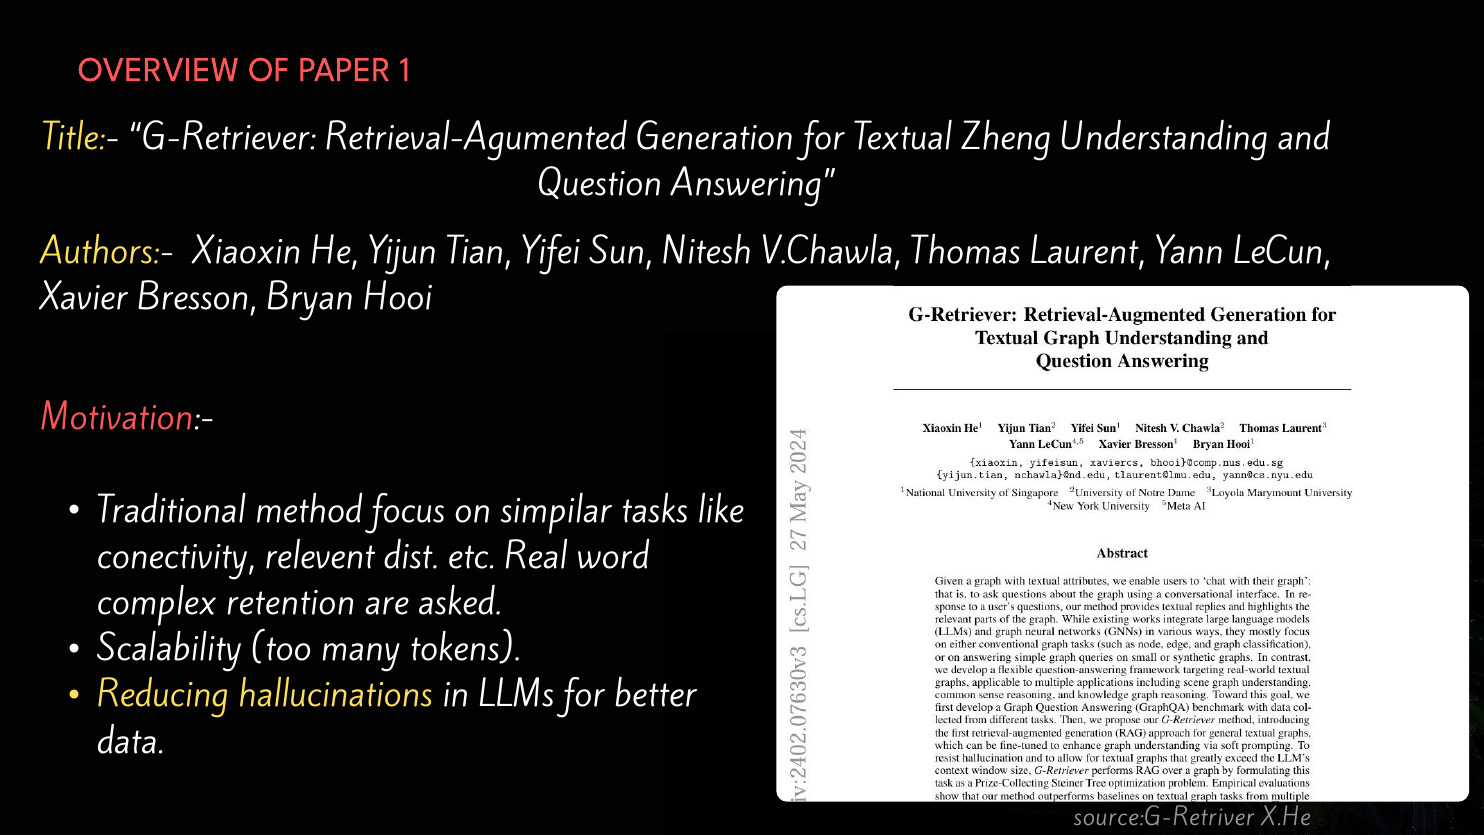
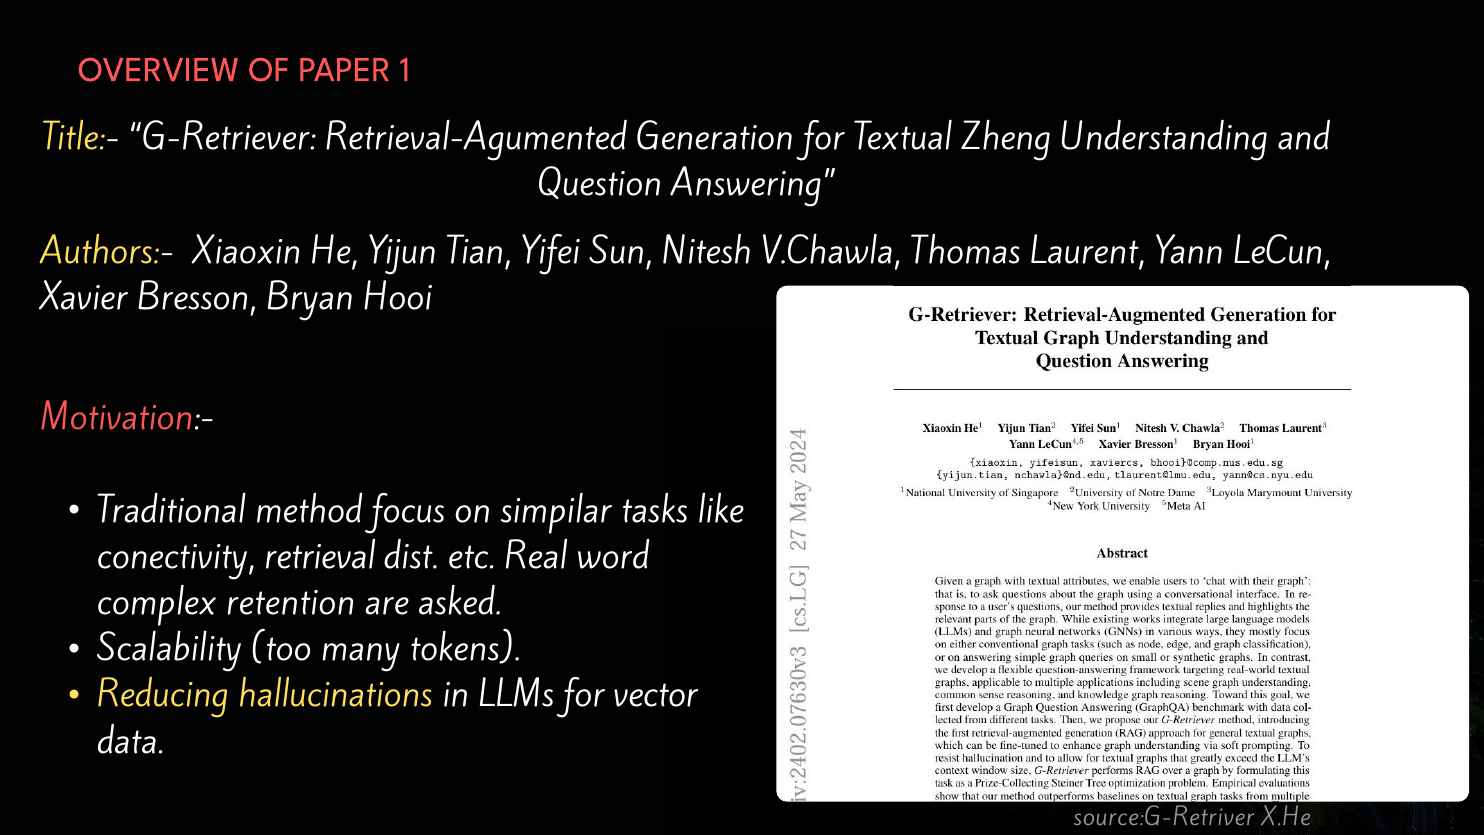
relevent: relevent -> retrieval (320, 557)
better: better -> vector (655, 696)
